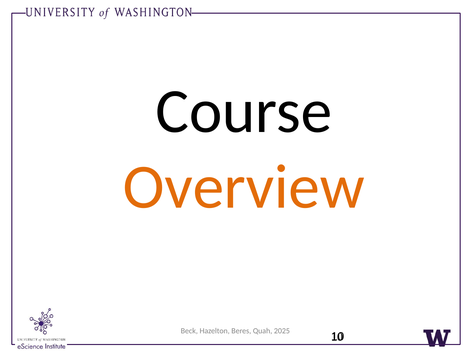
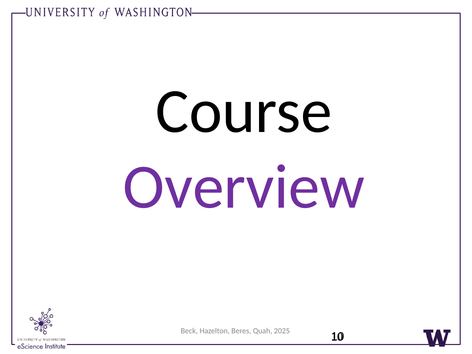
Overview colour: orange -> purple (244, 187)
